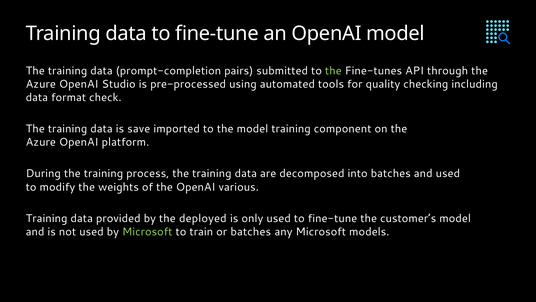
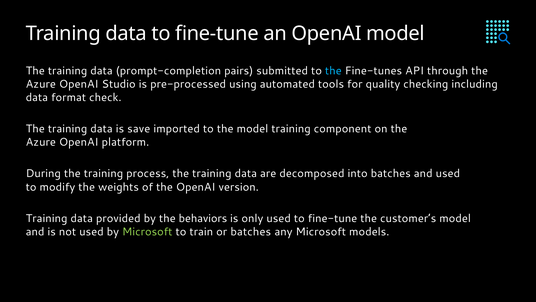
the colour: light green -> light blue (333, 71)
various: various -> version (239, 187)
deployed: deployed -> behaviors (203, 218)
